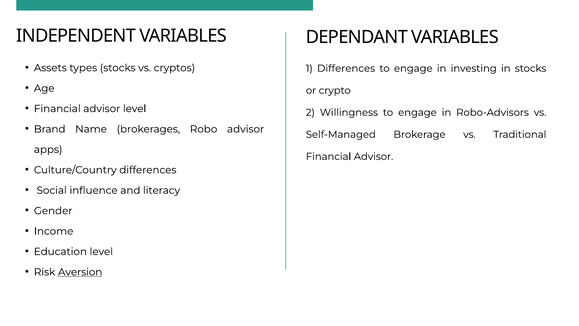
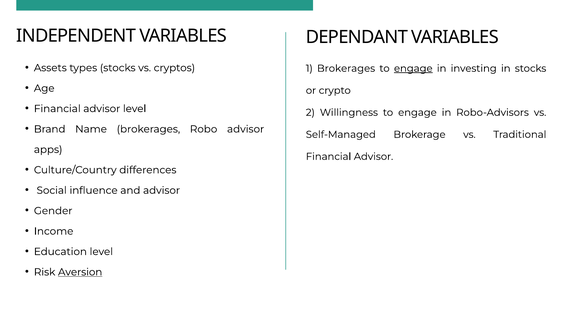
1 Differences: Differences -> Brokerages (346, 68)
engage underline: none -> present (413, 68)
and literacy: literacy -> advisor (162, 190)
